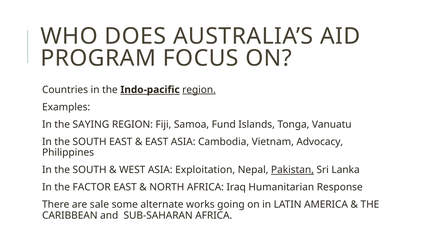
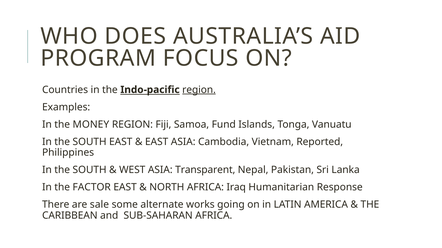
SAYING: SAYING -> MONEY (91, 125)
Advocacy: Advocacy -> Reported (320, 142)
Exploitation: Exploitation -> Transparent (205, 170)
Pakistan underline: present -> none (292, 170)
